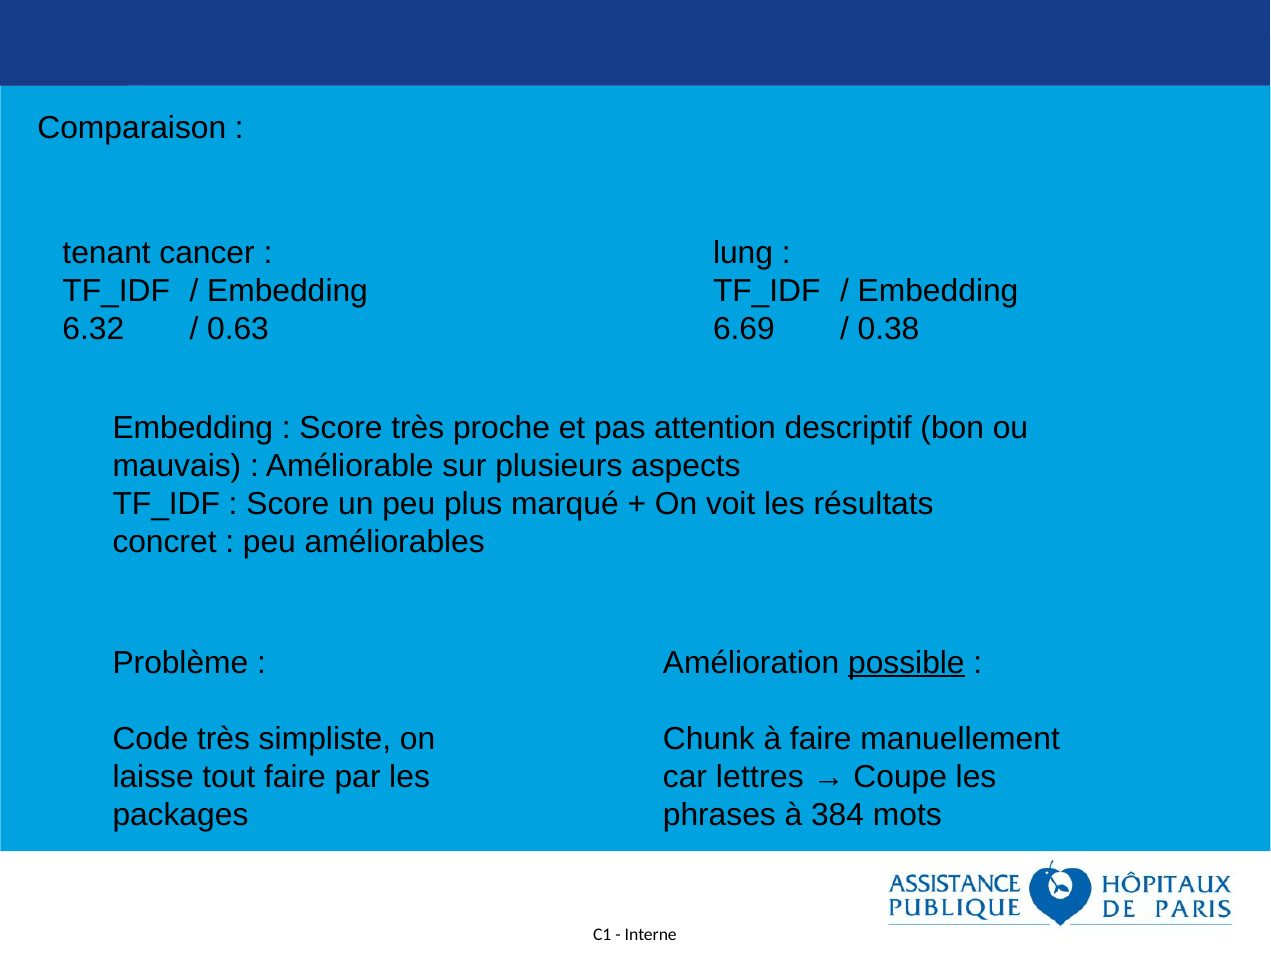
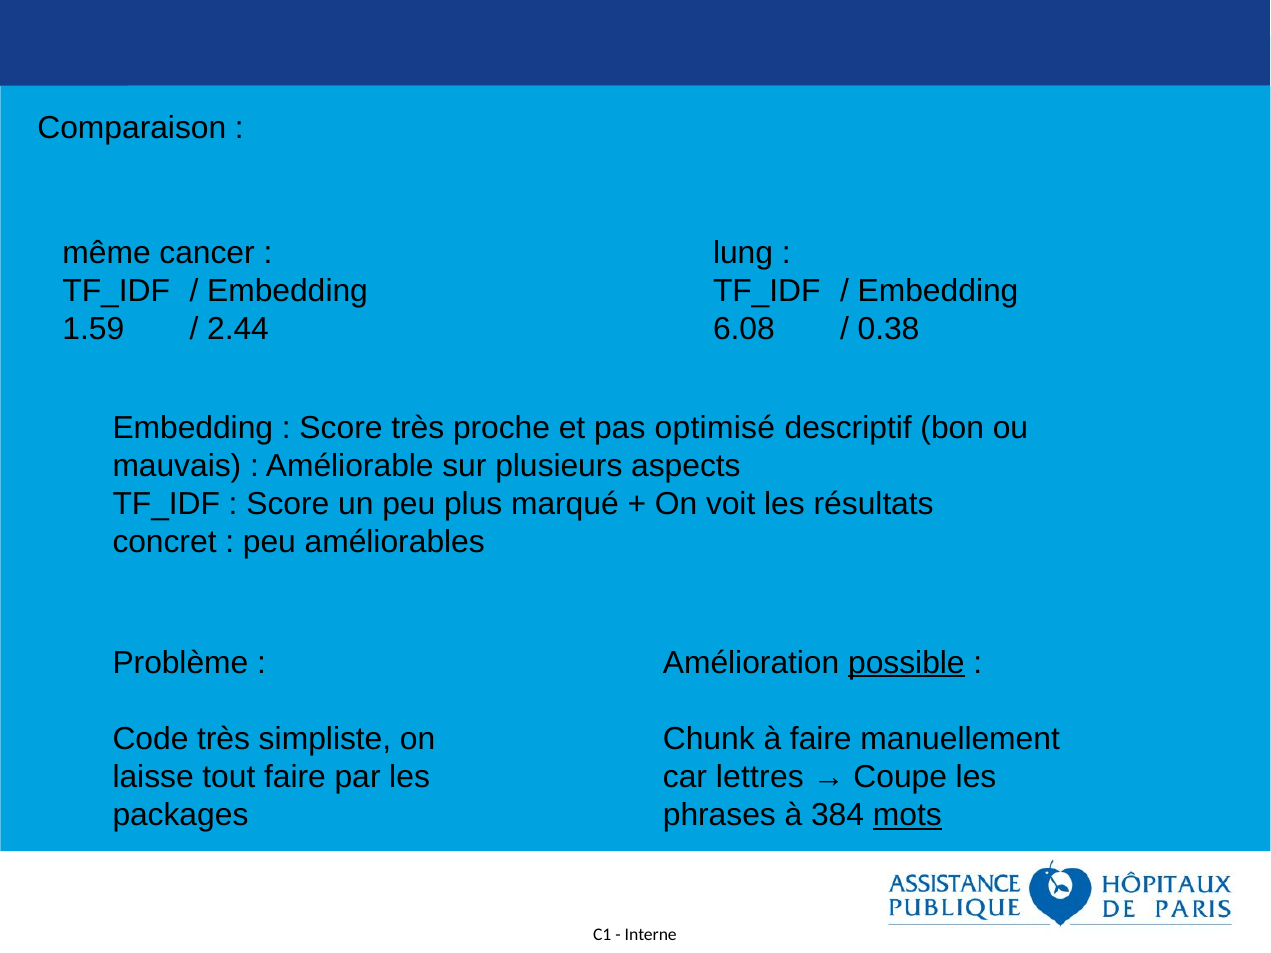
tenant: tenant -> même (107, 253)
6.32: 6.32 -> 1.59 (93, 329)
0.63: 0.63 -> 2.44 (238, 329)
6.69: 6.69 -> 6.08 (744, 329)
attention: attention -> optimisé (715, 428)
mots underline: none -> present (907, 815)
